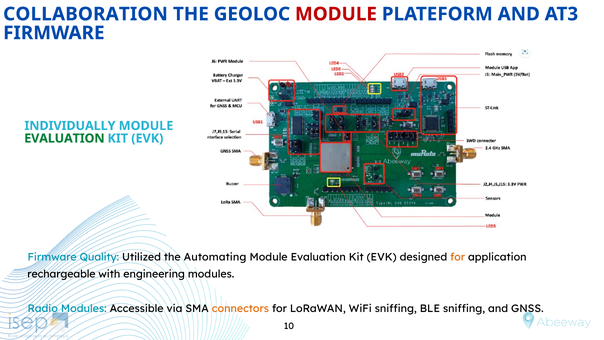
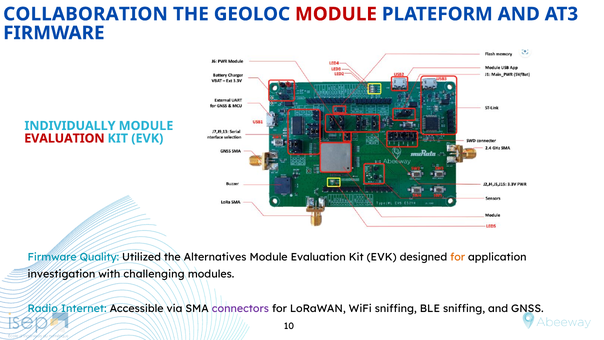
EVALUATION colour: green -> red (64, 138)
Automating: Automating -> Alternatives (215, 257)
rechargeable: rechargeable -> investigation (61, 274)
engineering: engineering -> challenging (154, 274)
Modules: Modules -> Internet (84, 308)
connectors colour: orange -> purple (240, 308)
